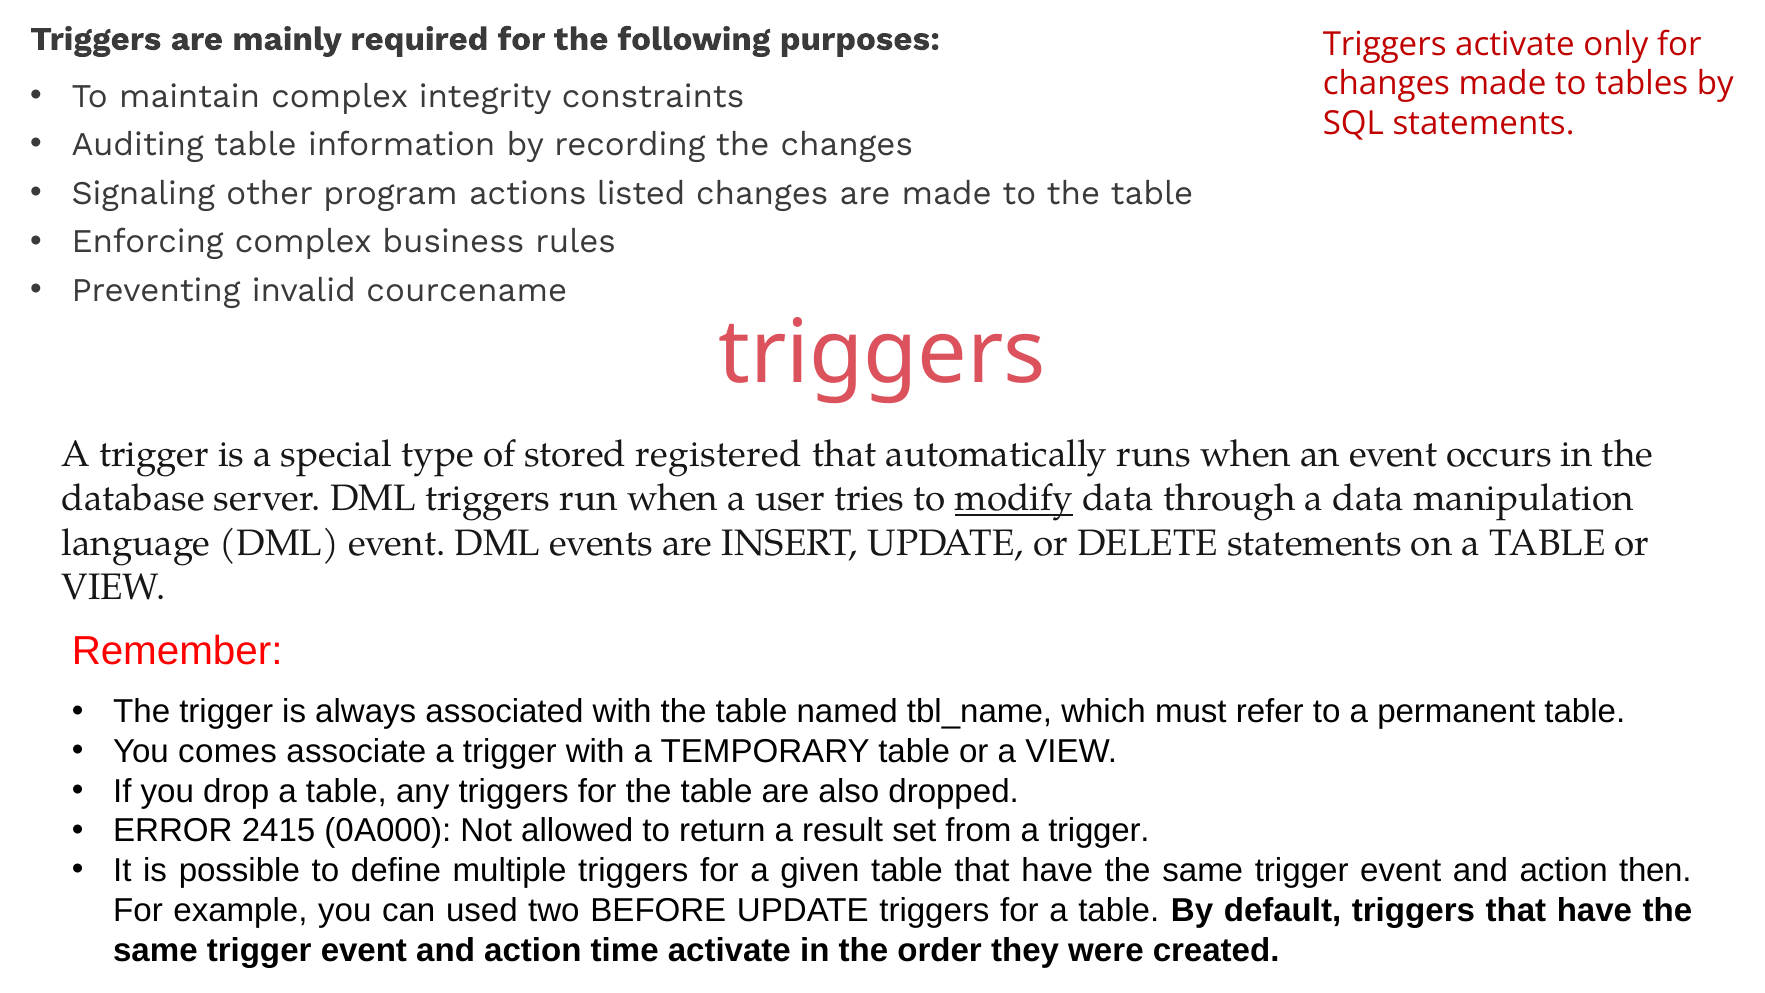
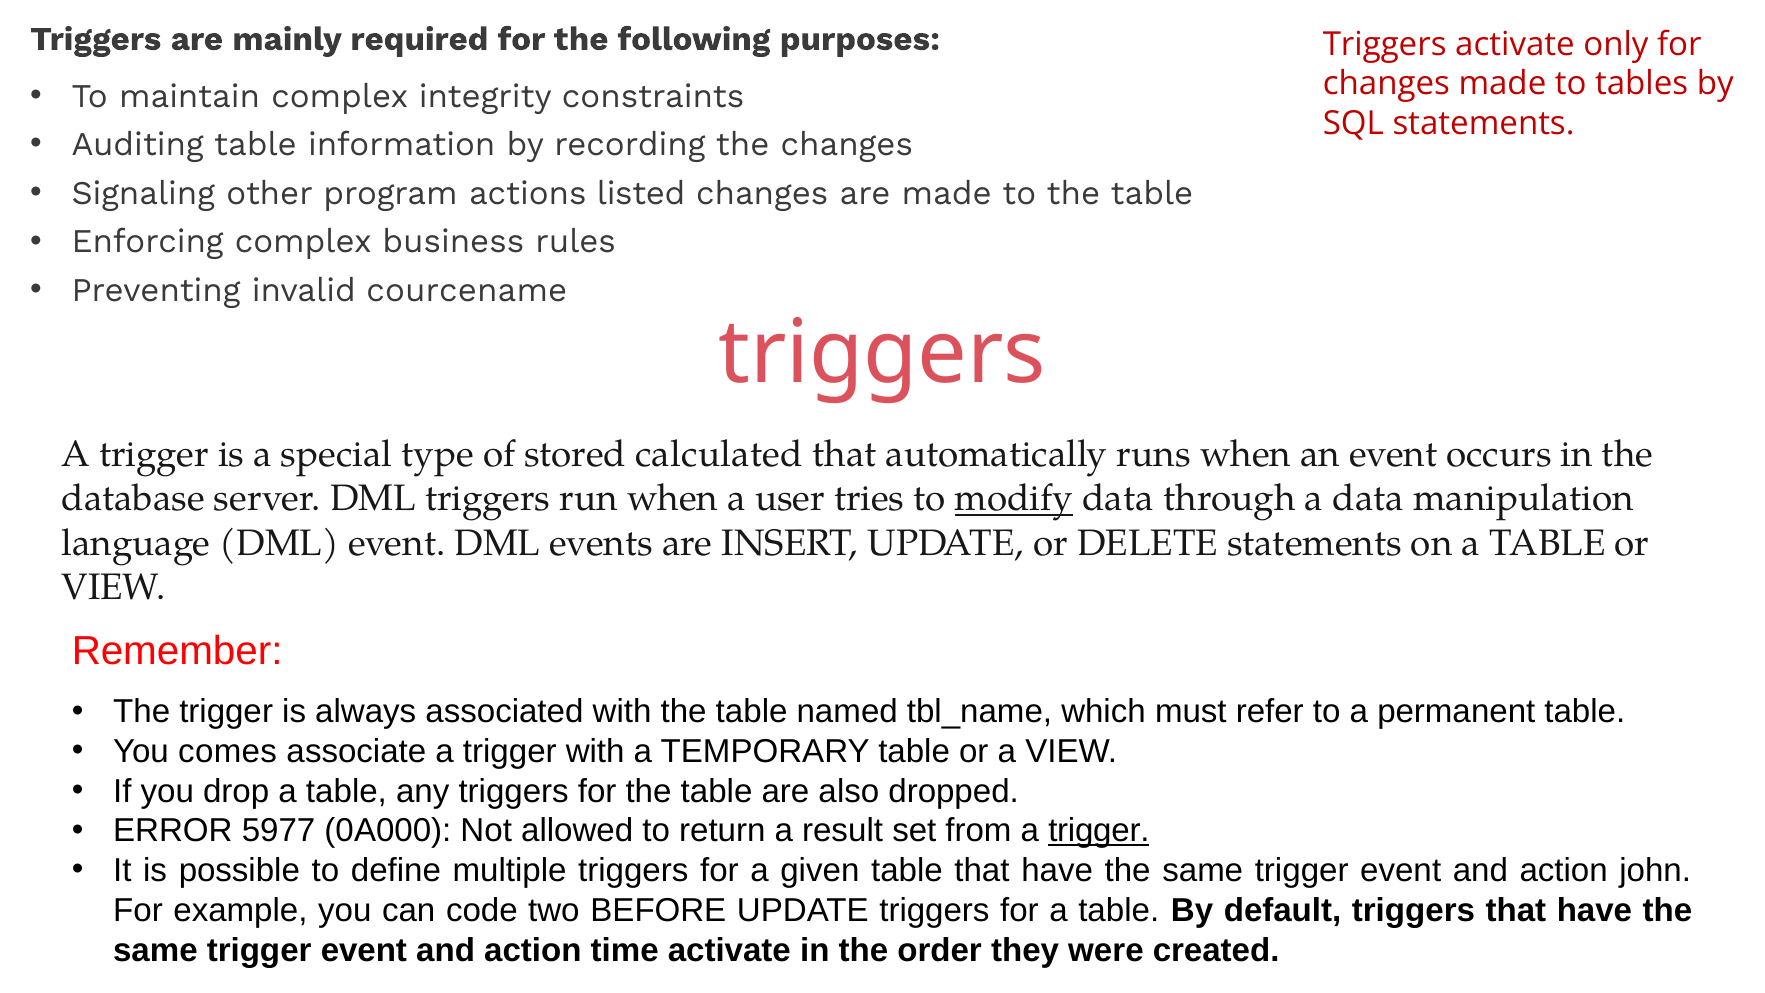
registered: registered -> calculated (719, 455)
2415: 2415 -> 5977 (279, 831)
trigger underline: none -> present (1099, 831)
then: then -> john (1655, 871)
used: used -> code (482, 910)
